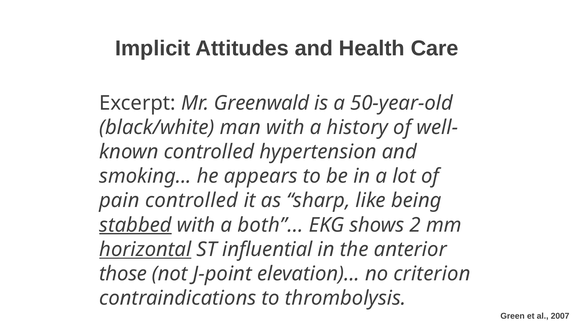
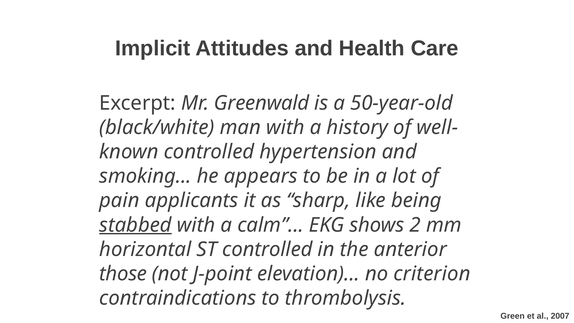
pain controlled: controlled -> applicants (192, 201)
both: both -> calm (271, 225)
horizontal underline: present -> none (145, 249)
ST influential: influential -> controlled (267, 249)
